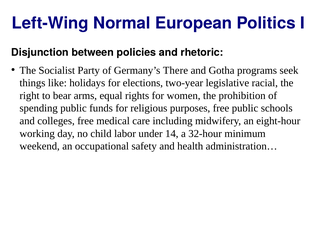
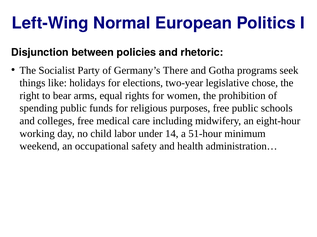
racial: racial -> chose (265, 83)
32-hour: 32-hour -> 51-hour (205, 134)
